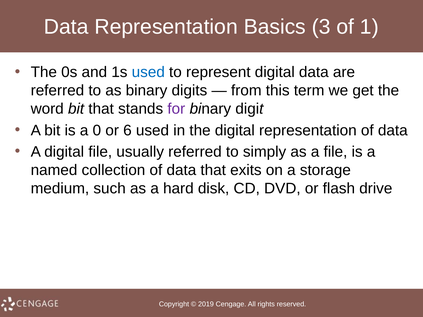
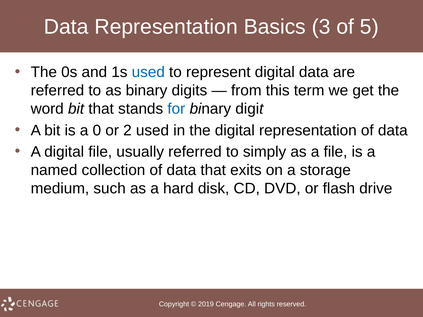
1: 1 -> 5 (369, 27)
for colour: purple -> blue (176, 109)
6: 6 -> 2 (127, 130)
